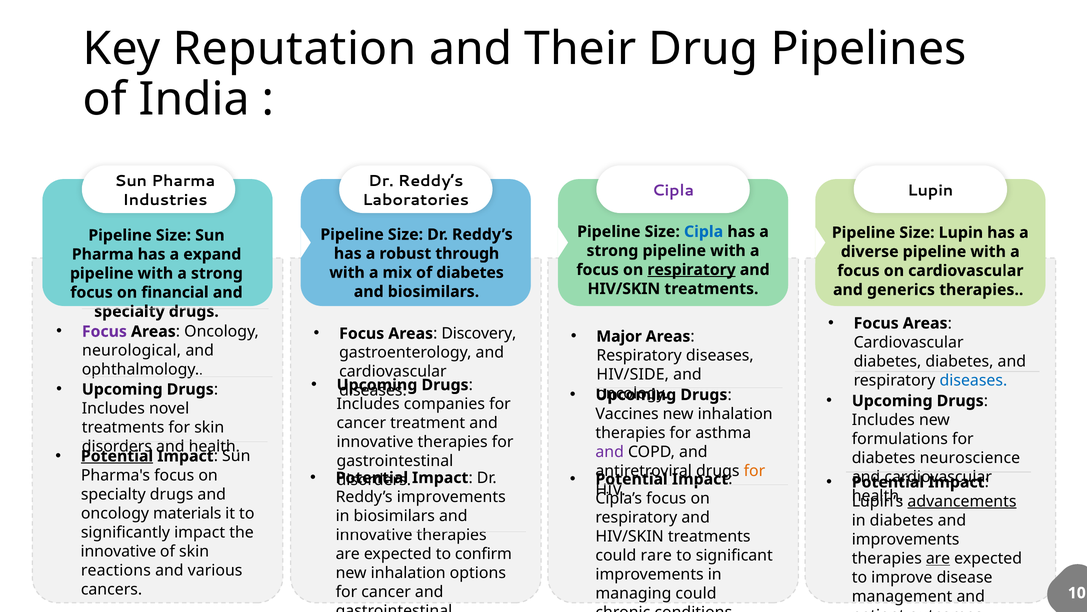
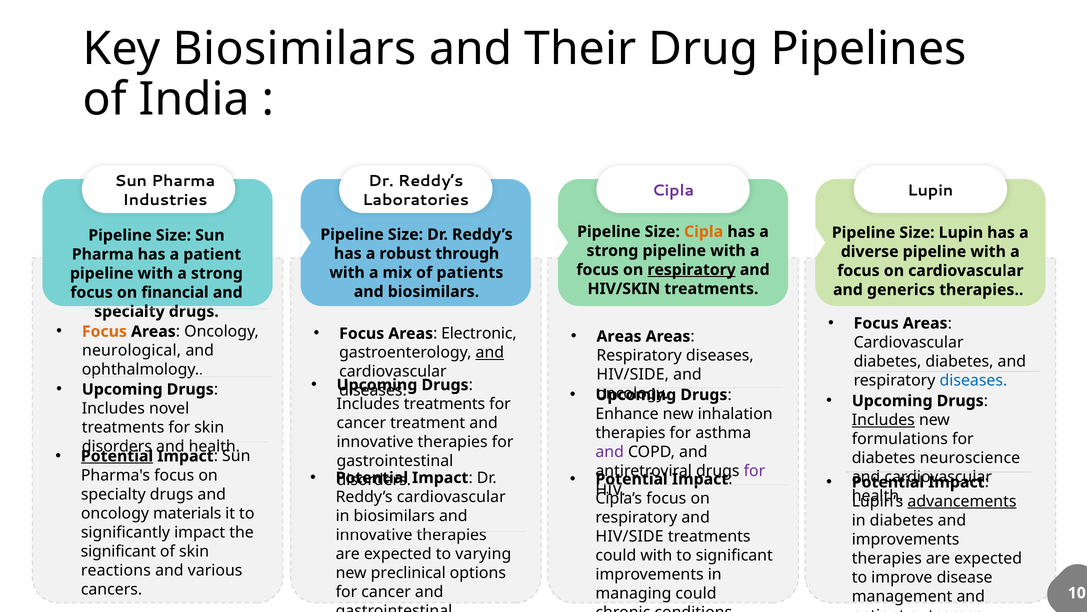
Key Reputation: Reputation -> Biosimilars (295, 49)
Cipla colour: blue -> orange (704, 231)
a expand: expand -> patient (212, 254)
of diabetes: diabetes -> patients (470, 272)
Focus colour: purple -> orange (104, 331)
Discovery: Discovery -> Electronic (479, 333)
Major: Major -> Areas (619, 336)
and underline: none -> present (490, 352)
Includes companies: companies -> treatments (445, 404)
Vaccines: Vaccines -> Enhance (627, 413)
Includes underline: none -> present (883, 420)
for colour: orange -> purple (754, 471)
Reddy’s improvements: improvements -> cardiovascular (451, 496)
HIV/SKIN: HIV/SKIN -> HIV/SIDE (630, 536)
innovative: innovative -> significant (118, 551)
confirm: confirm -> varying (483, 553)
could rare: rare -> with (656, 555)
are underline: present -> none (938, 558)
inhalation: inhalation -> preclinical (408, 573)
